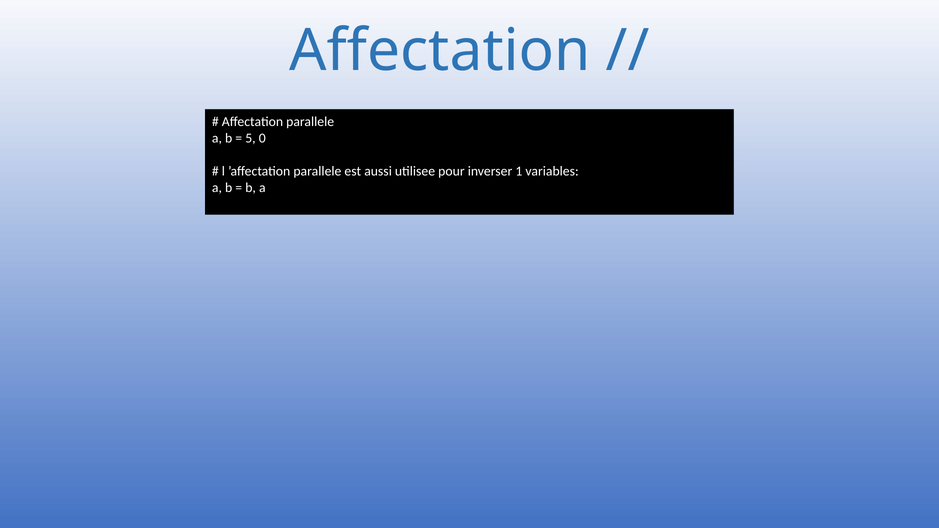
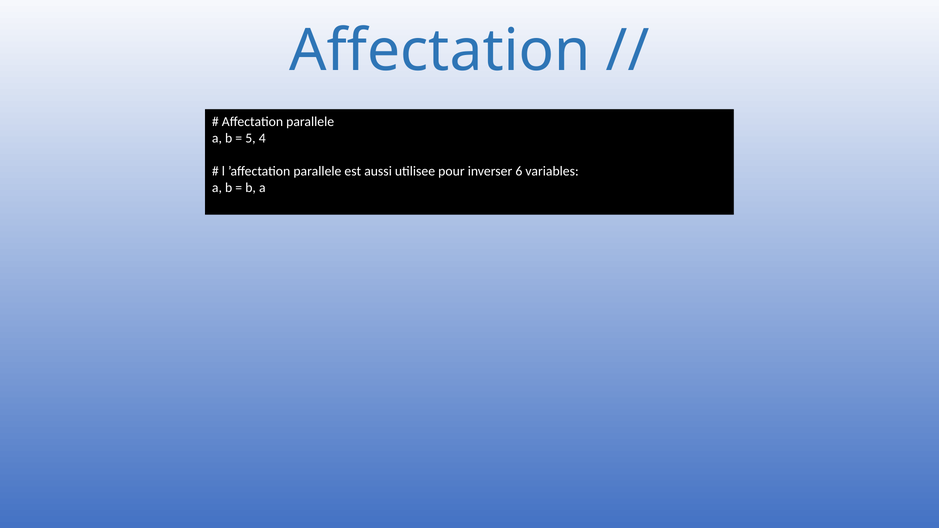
0: 0 -> 4 (262, 138)
1: 1 -> 6 (519, 171)
